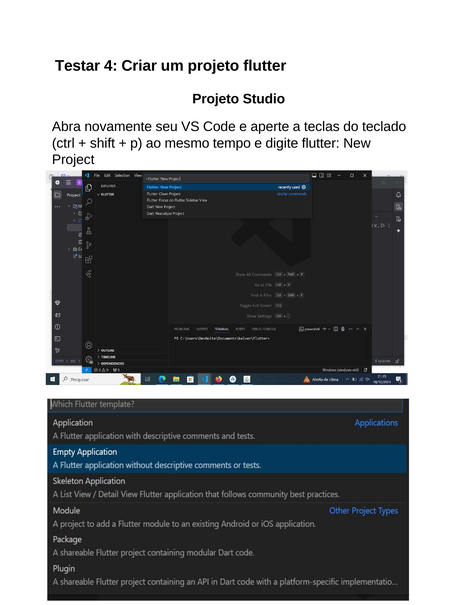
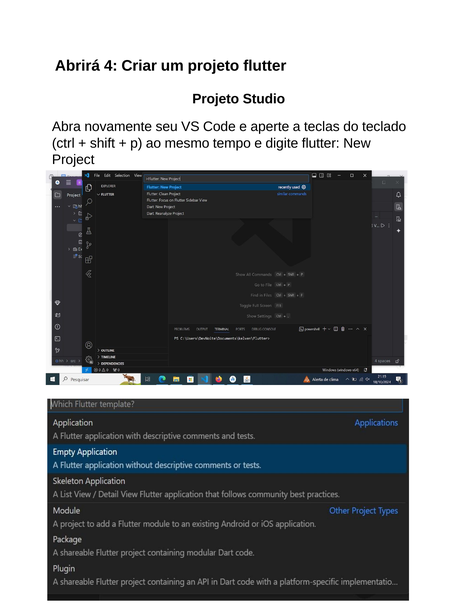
Testar: Testar -> Abrirá (77, 66)
